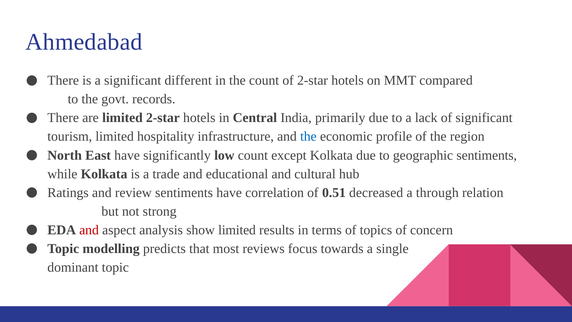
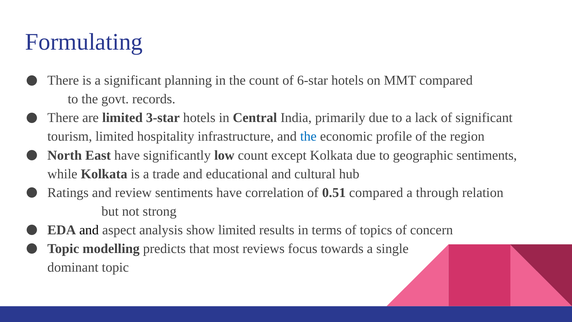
Ahmedabad: Ahmedabad -> Formulating (84, 42)
different: different -> planning (188, 80)
of 2-star: 2-star -> 6-star (313, 80)
limited 2-star: 2-star -> 3-star (163, 118)
0.51 decreased: decreased -> compared (376, 192)
and colour: red -> black (89, 230)
